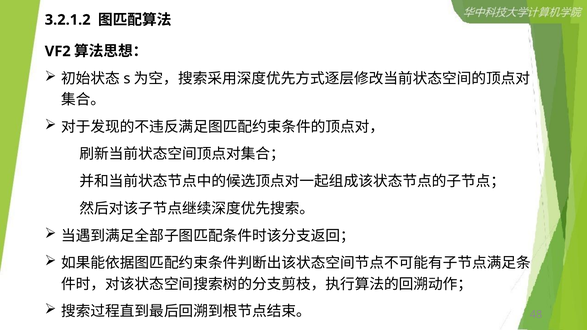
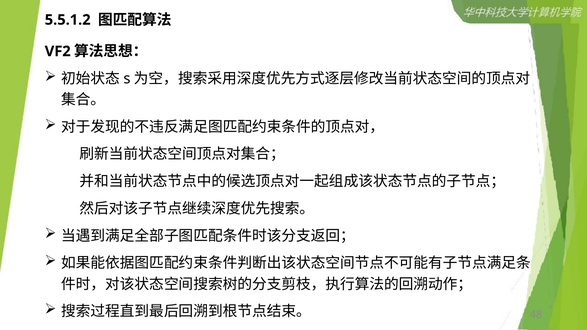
3.2.1.2: 3.2.1.2 -> 5.5.1.2 (68, 20)
